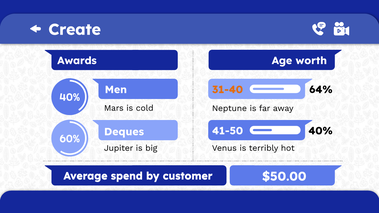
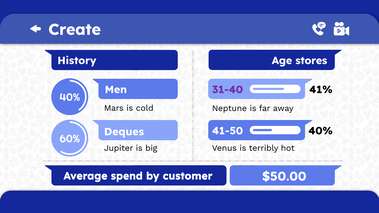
Awards: Awards -> History (77, 61)
worth: worth -> stores (311, 61)
31-40 colour: orange -> purple (228, 90)
64%: 64% -> 41% (321, 90)
